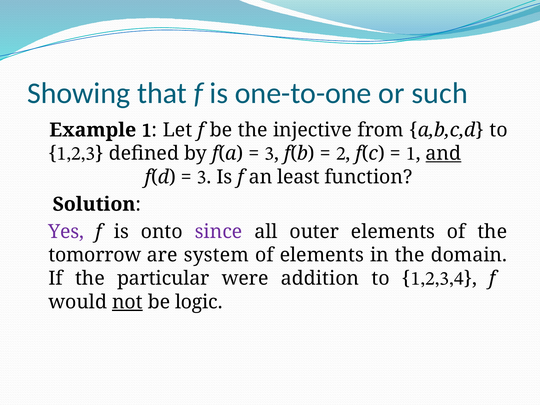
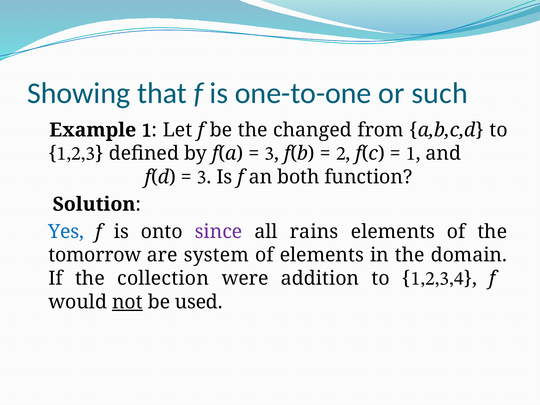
injective: injective -> changed (312, 130)
and underline: present -> none (443, 154)
least: least -> both (298, 177)
Yes colour: purple -> blue (66, 232)
outer: outer -> rains (314, 232)
particular: particular -> collection (163, 279)
logic: logic -> used (199, 302)
